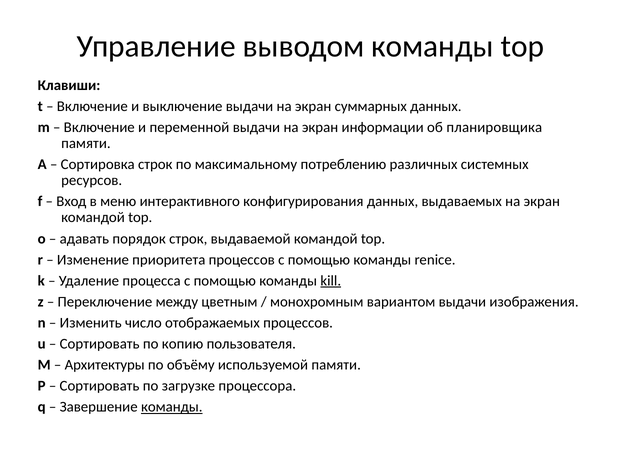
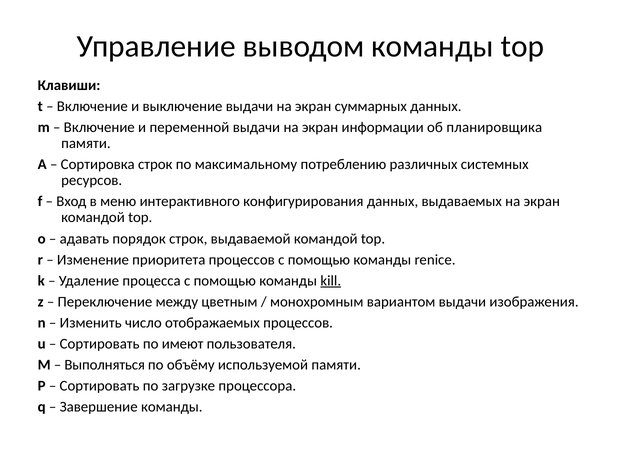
копию: копию -> имеют (183, 344)
Архитектуры: Архитектуры -> Выполняться (105, 365)
команды underline: present -> none (172, 407)
